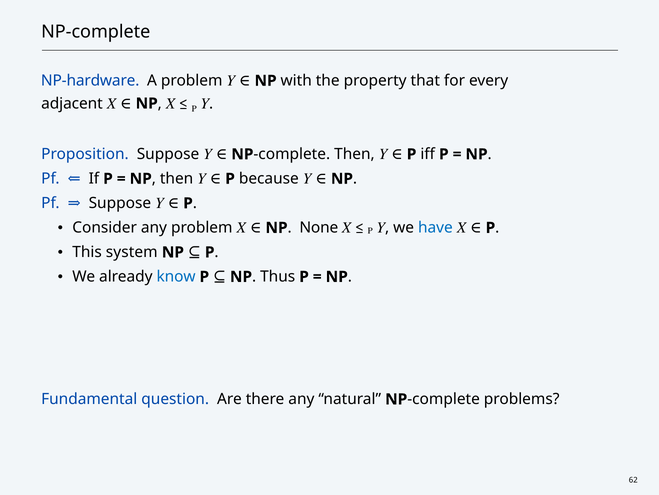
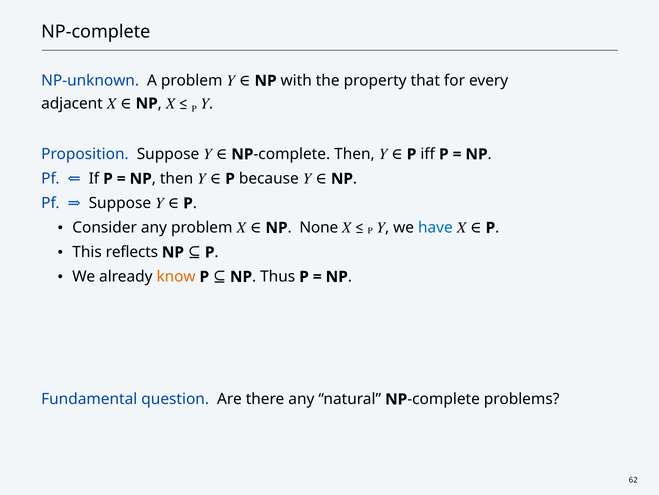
NP-hardware: NP-hardware -> NP-unknown (90, 81)
system: system -> reflects (132, 252)
know colour: blue -> orange (176, 276)
